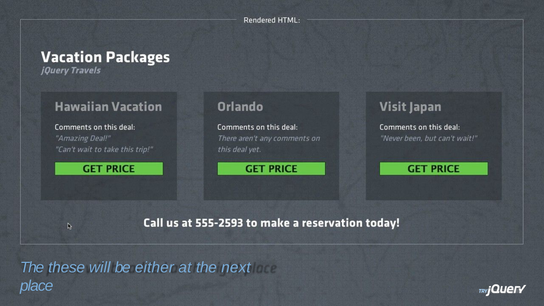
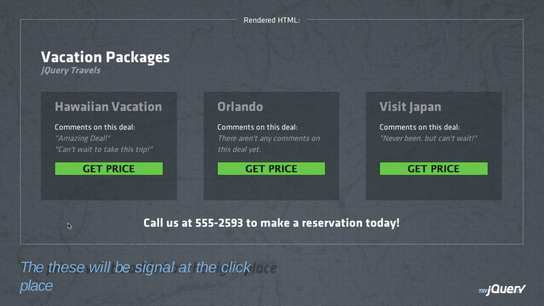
either: either -> signal (155, 267)
next: next -> click (236, 267)
